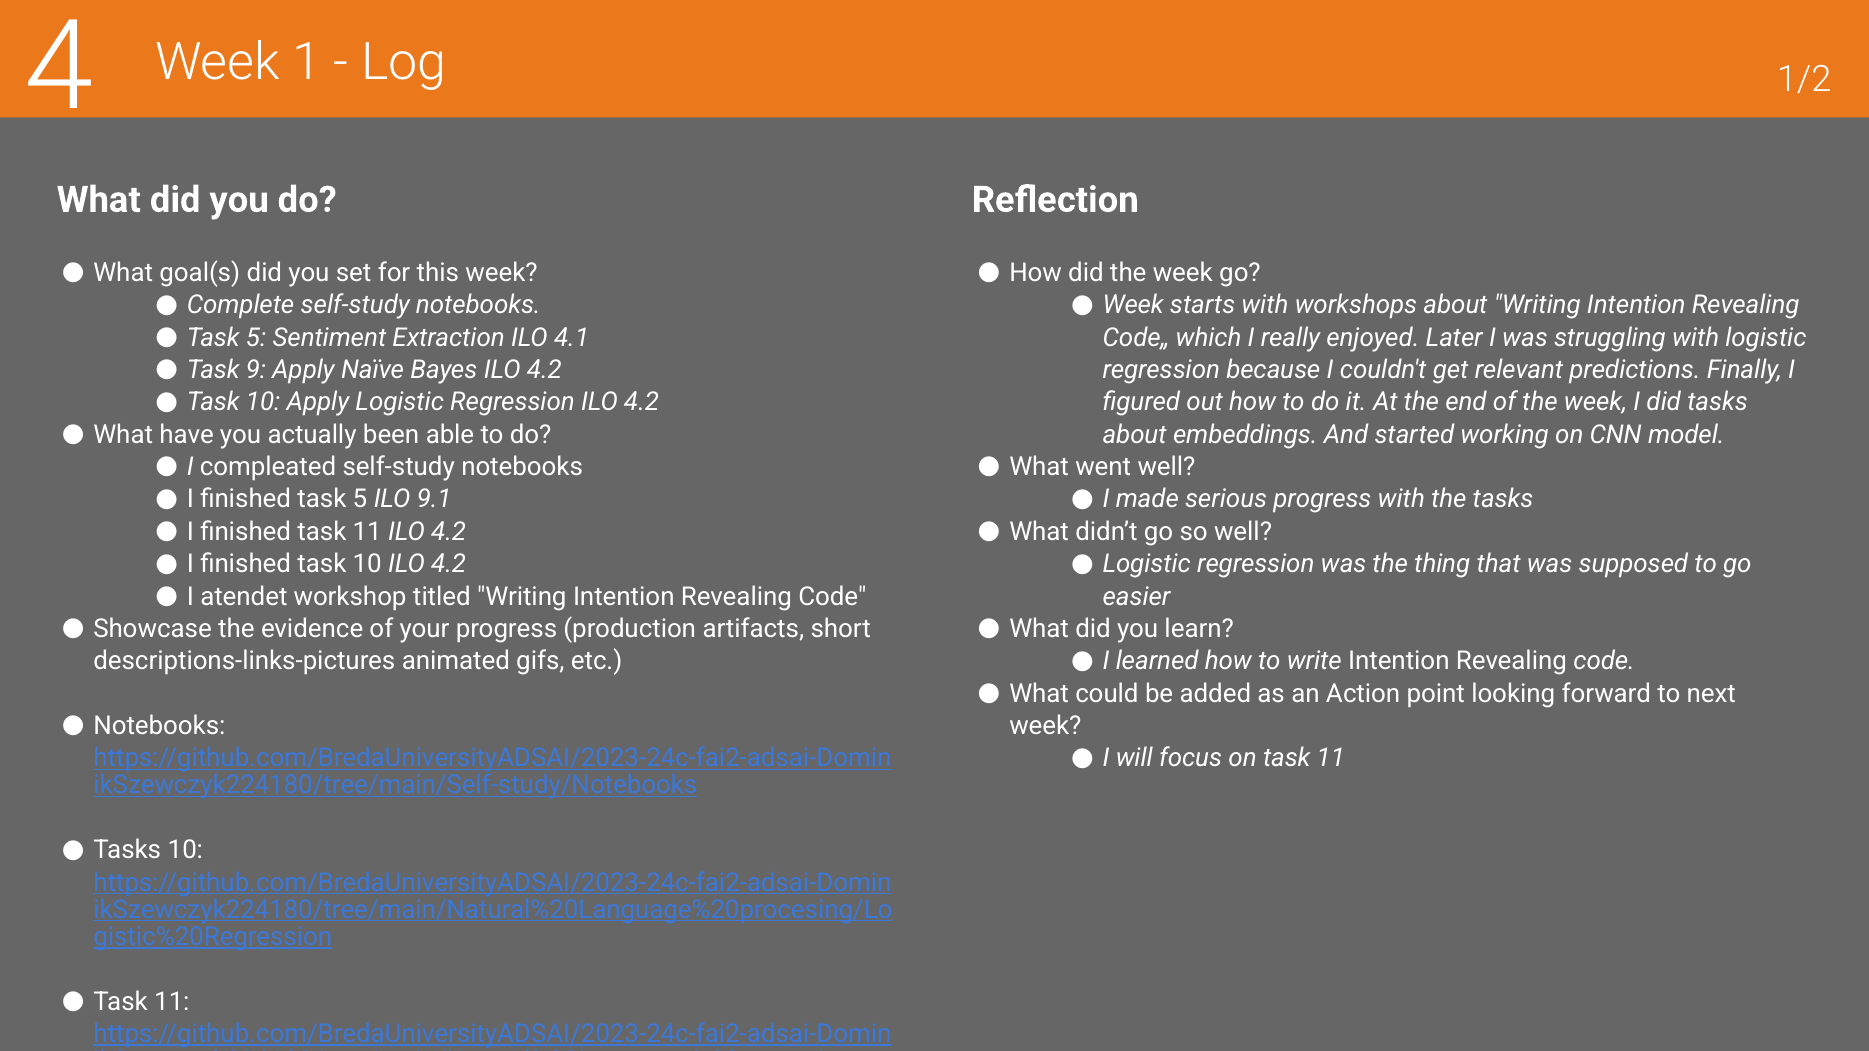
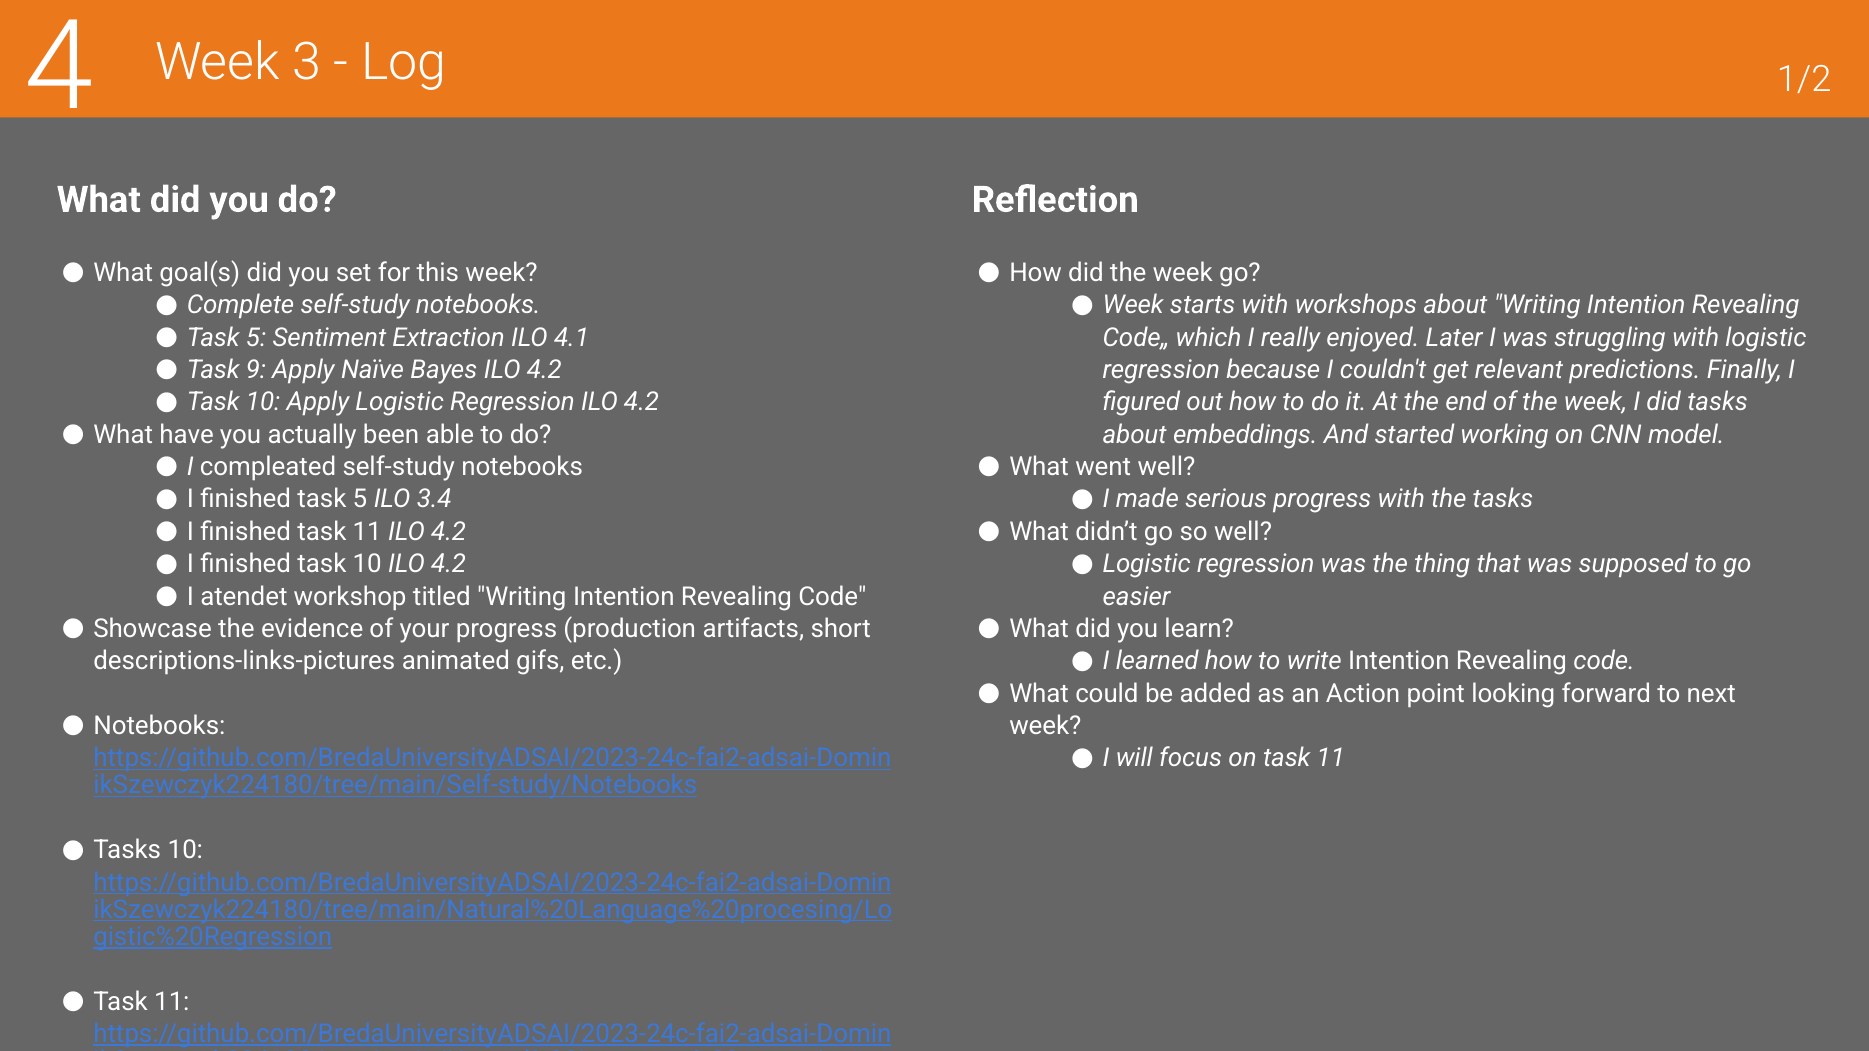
1: 1 -> 3 (307, 62)
9.1: 9.1 -> 3.4 (434, 500)
